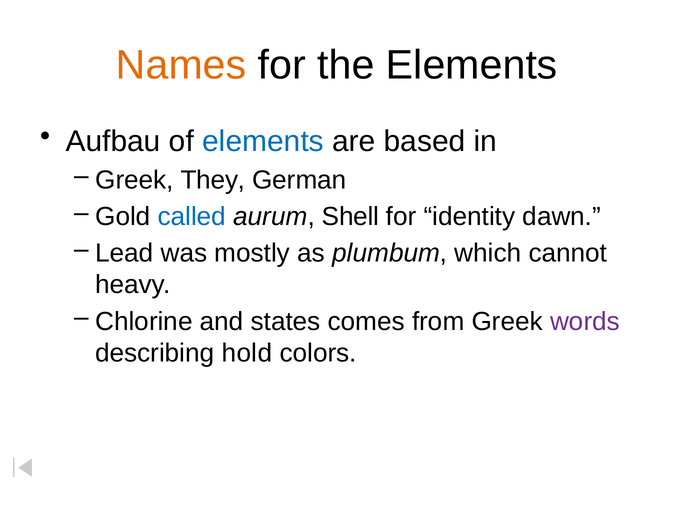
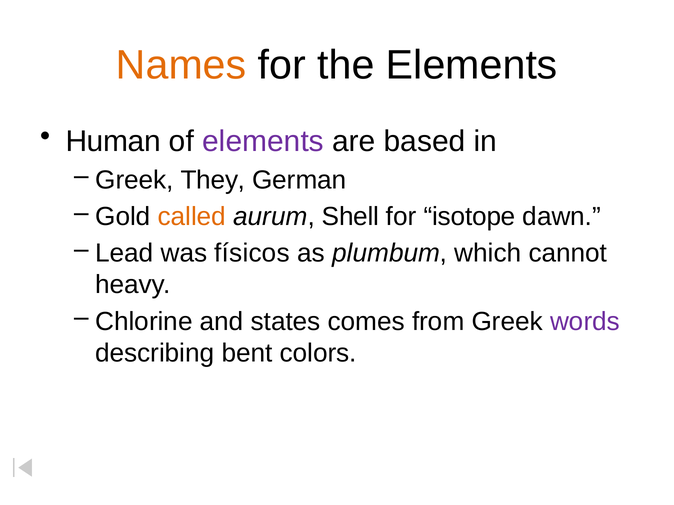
Aufbau: Aufbau -> Human (113, 141)
elements colour: blue -> purple (263, 141)
called colour: blue -> orange (192, 217)
identity: identity -> isotope (470, 217)
mostly: mostly -> físicos (252, 254)
hold: hold -> bent (247, 353)
